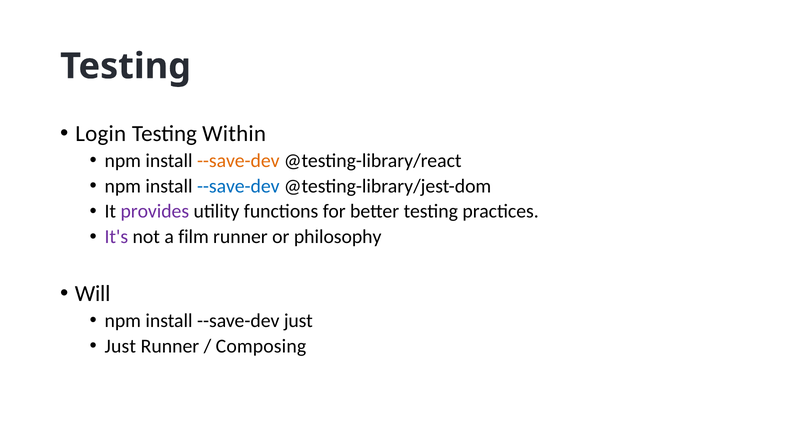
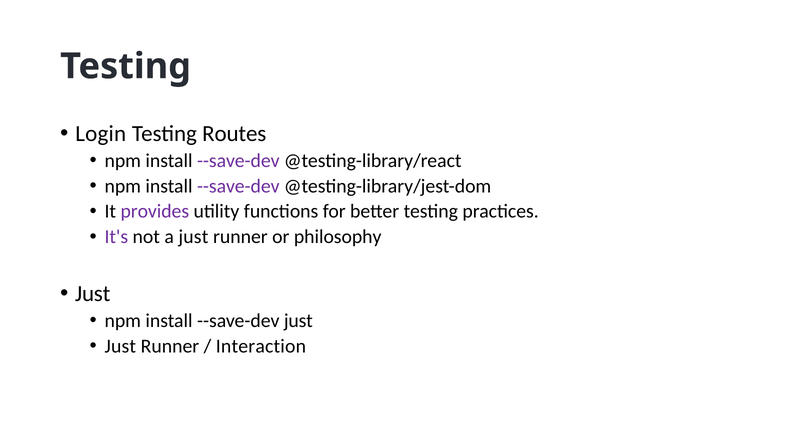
Within: Within -> Routes (234, 133)
--save-dev colour: orange -> purple (238, 161)
--save-dev colour: blue -> purple (238, 186)
a film: film -> just (193, 237)
Will: Will -> Just (93, 293)
Composing: Composing -> Interaction (261, 346)
